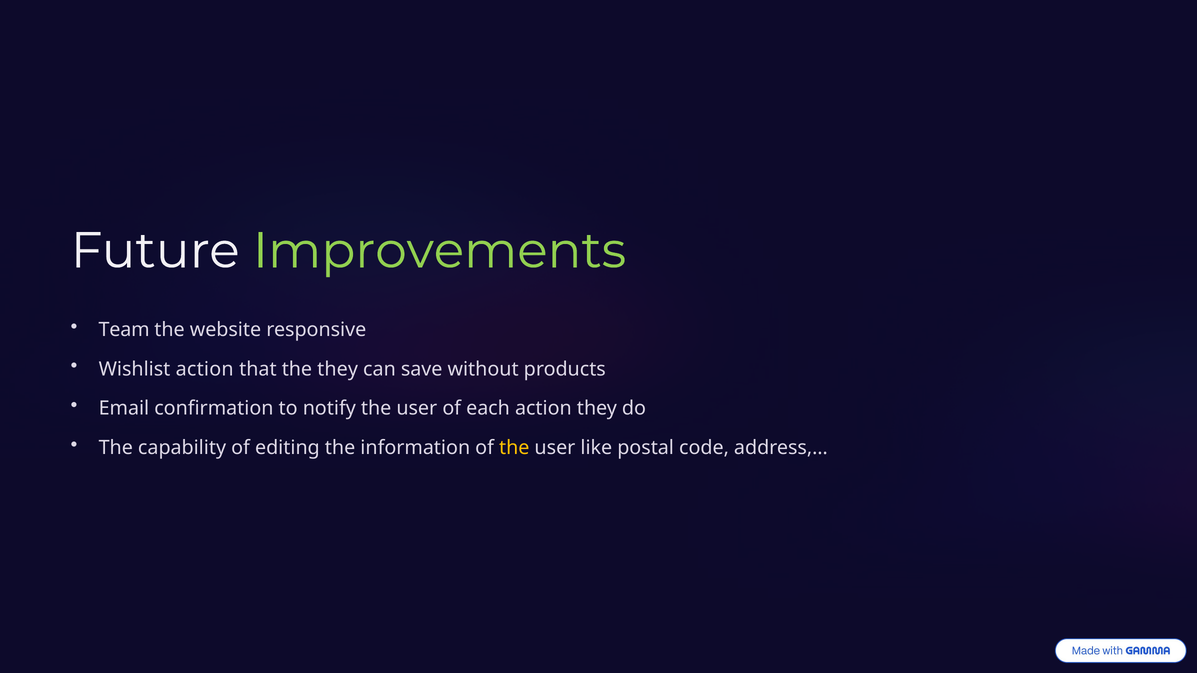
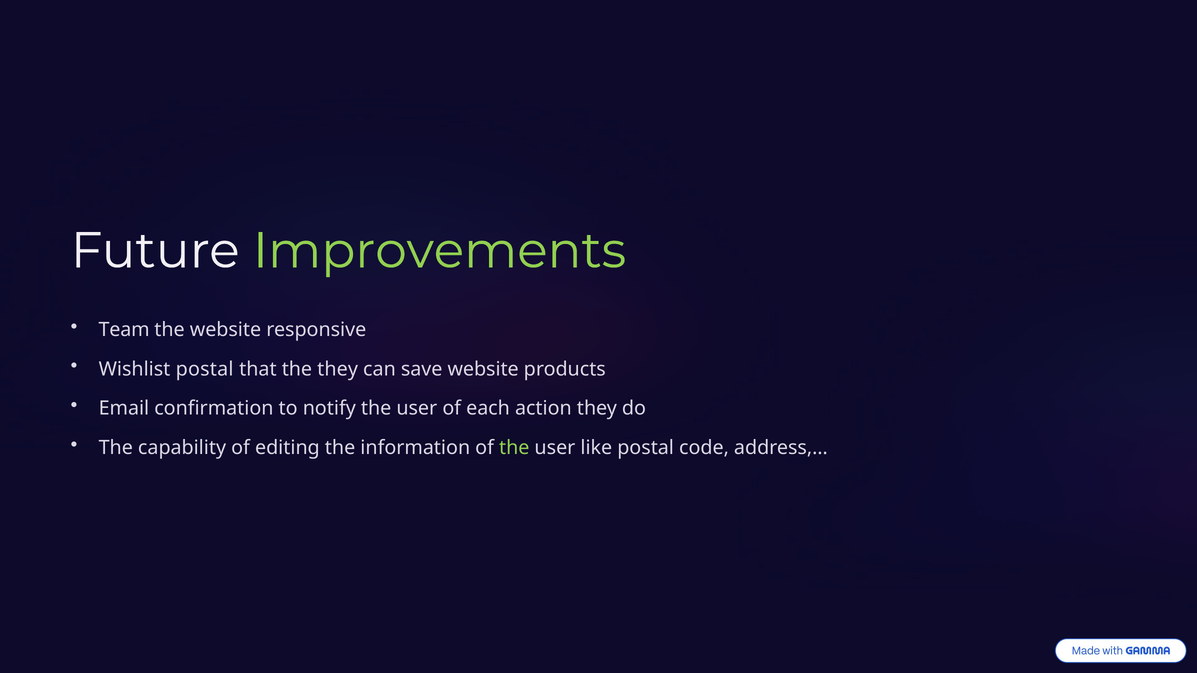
Wishlist action: action -> postal (205, 369)
save without: without -> website (483, 369)
the colour: yellow -> light green (514, 448)
